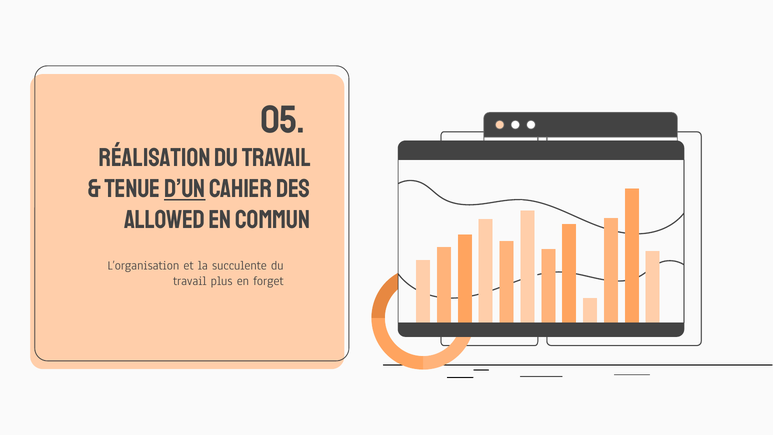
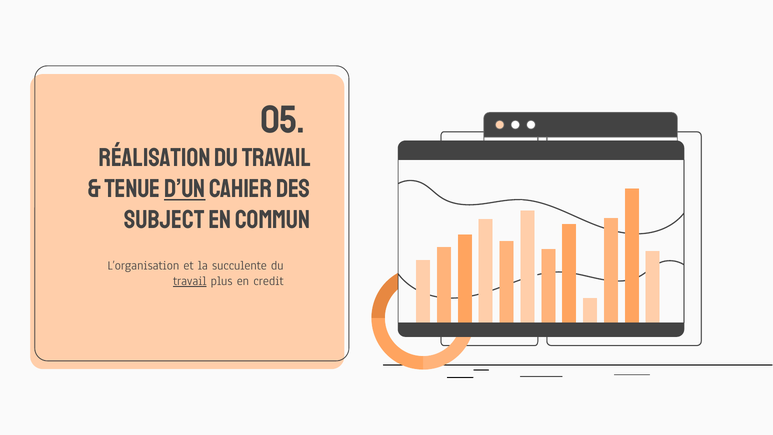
allowed: allowed -> subject (164, 220)
travail underline: none -> present (190, 281)
forget: forget -> credit (268, 281)
